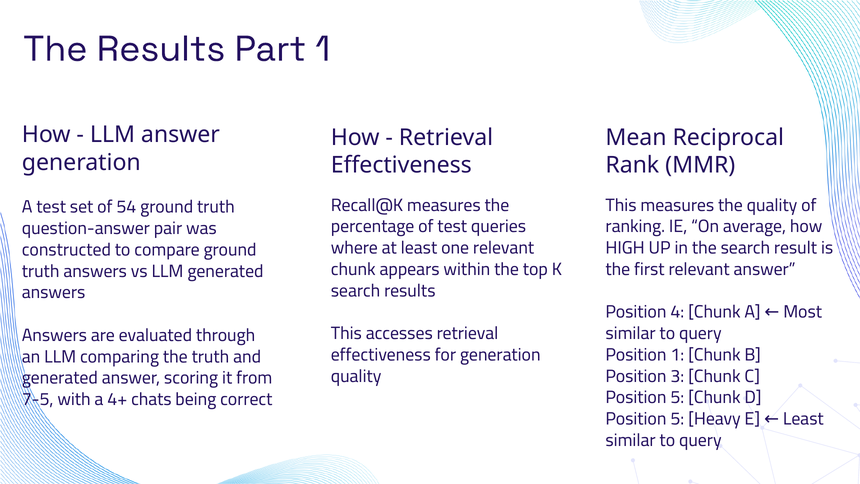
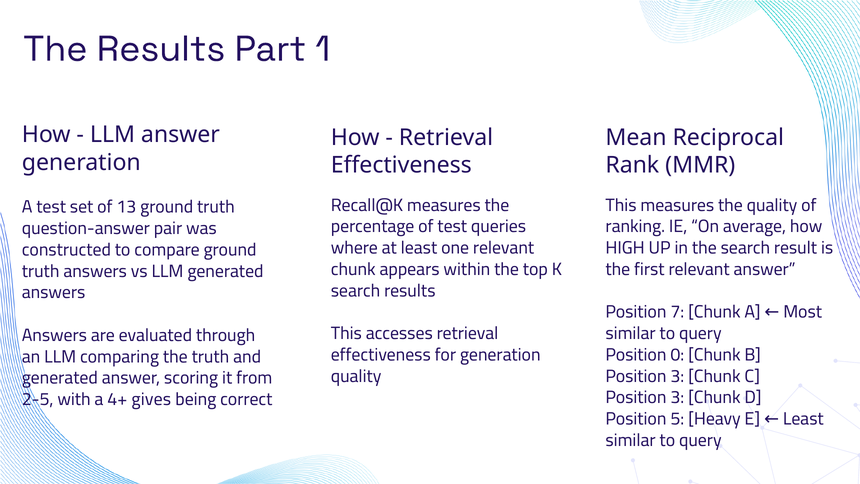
54: 54 -> 13 (126, 207)
4: 4 -> 7 (677, 312)
Position 1: 1 -> 0 (677, 355)
5: 5 -> 3 (677, 397)
7-5: 7-5 -> 2-5 (38, 399)
chats: chats -> gives (151, 399)
